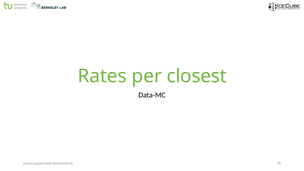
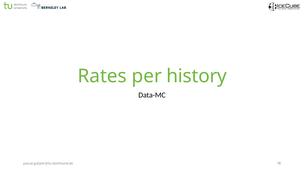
closest: closest -> history (197, 76)
